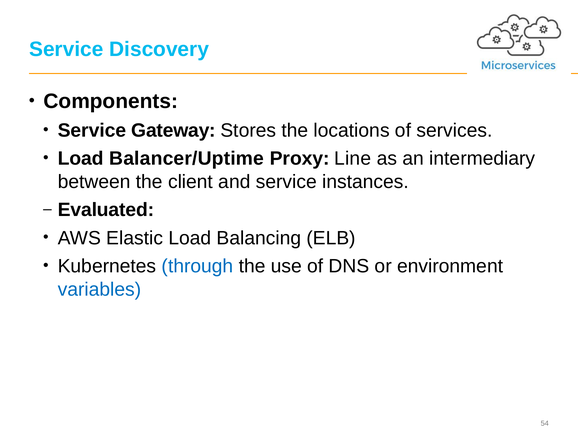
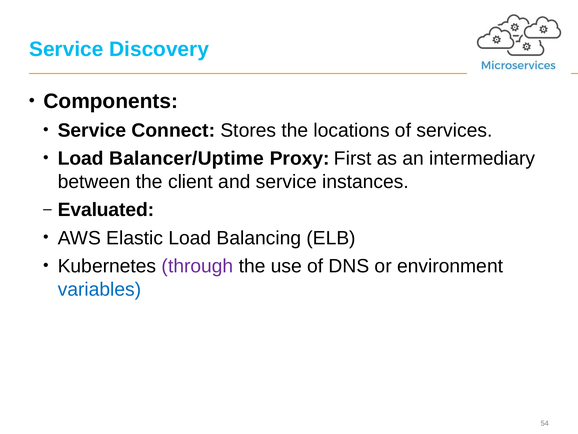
Gateway: Gateway -> Connect (173, 130)
Line: Line -> First (353, 158)
through colour: blue -> purple (198, 266)
